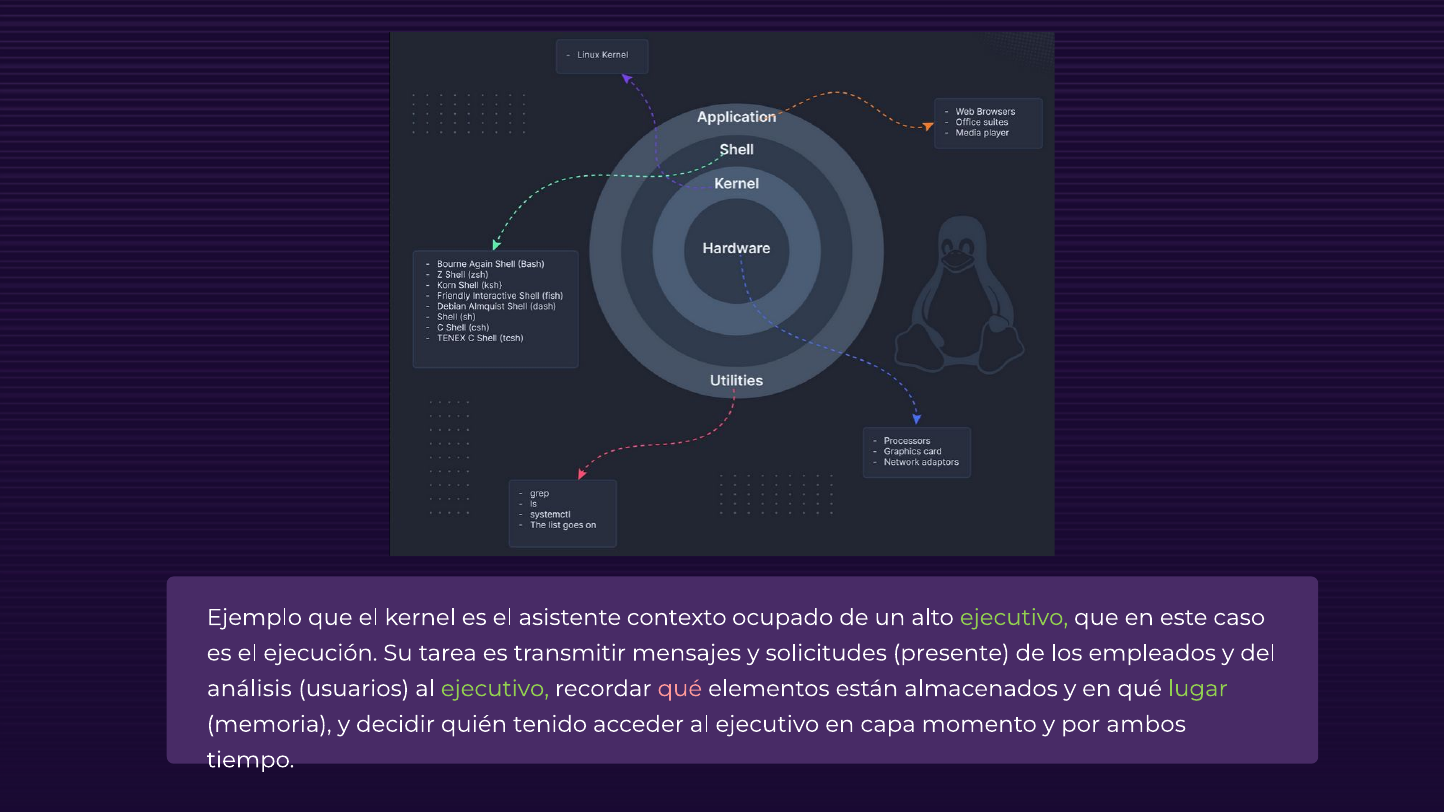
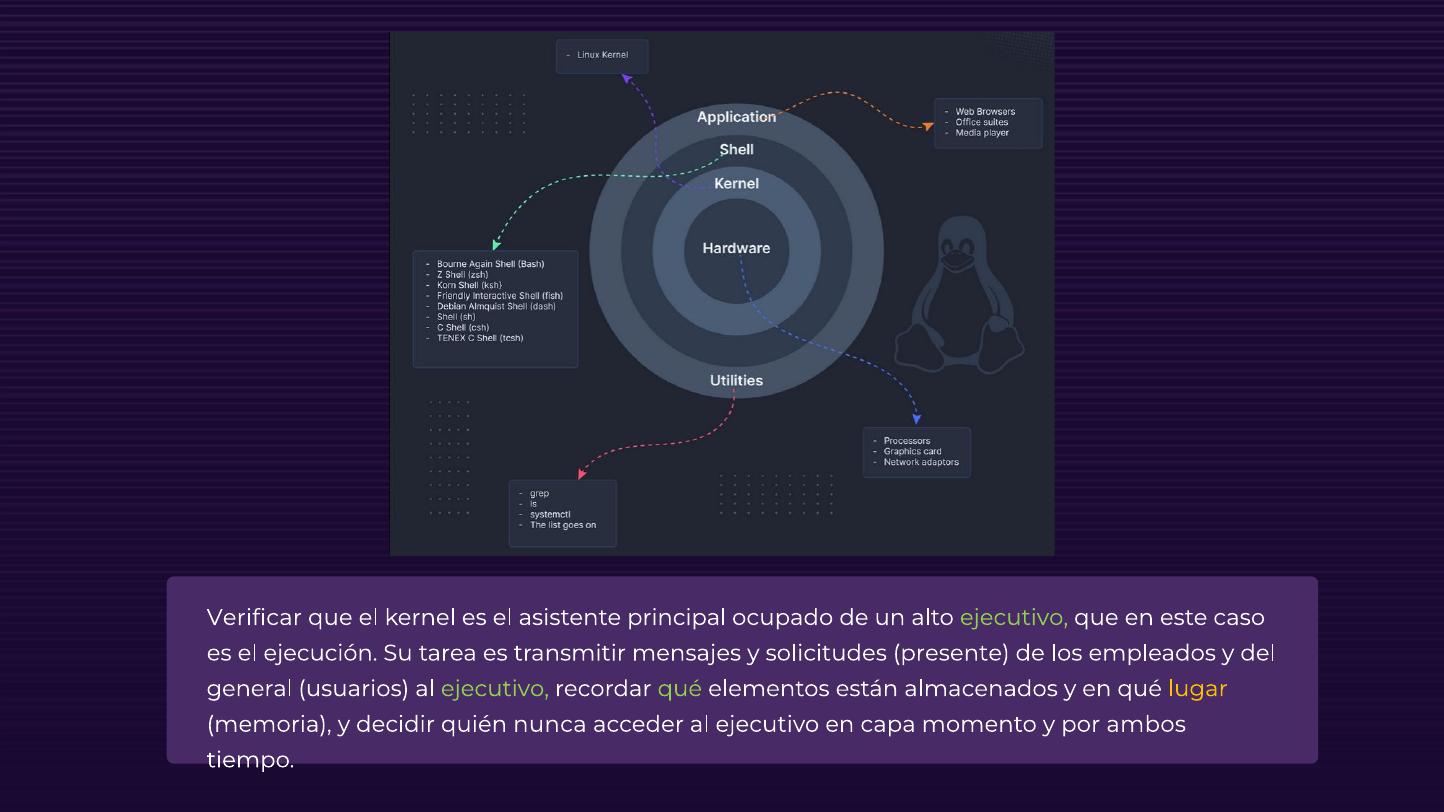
Ejemplo: Ejemplo -> Verificar (254, 618)
contexto: contexto -> principal (677, 618)
análisis: análisis -> general (250, 689)
qué colour: pink -> light green (680, 689)
lugar colour: light green -> yellow (1198, 689)
tenido: tenido -> nunca (550, 725)
